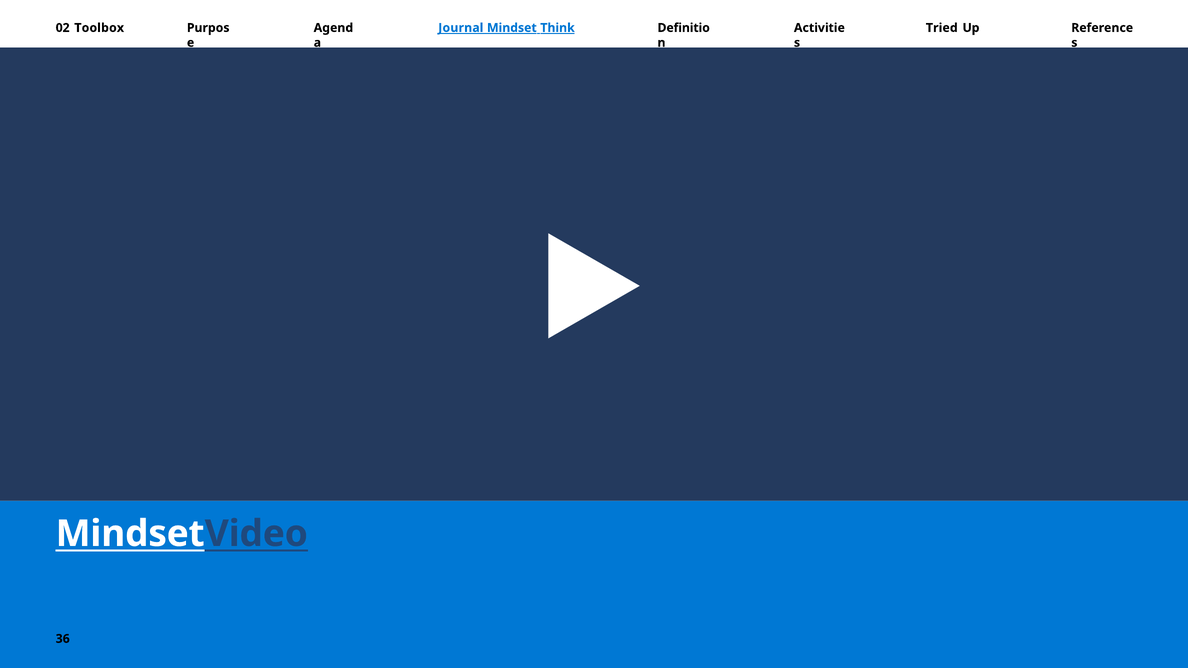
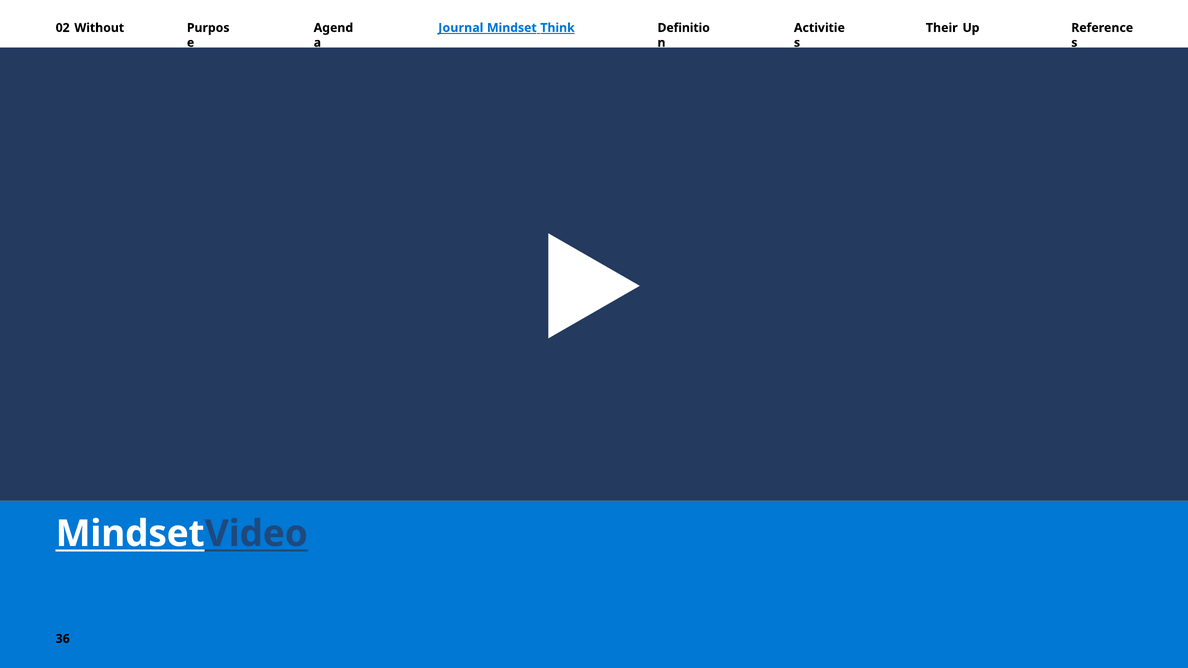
Toolbox: Toolbox -> Without (99, 28)
Tried: Tried -> Their (942, 28)
